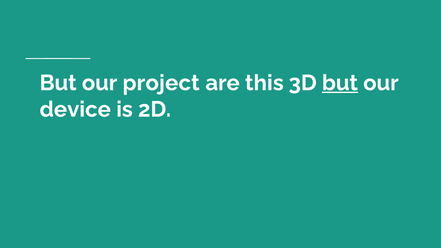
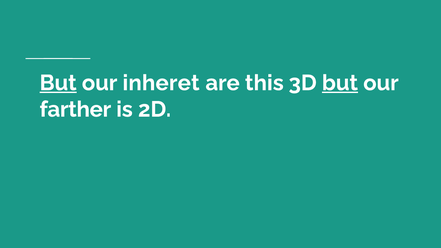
But underline: none -> present (58, 83)
project: project -> inheret (161, 83)
device: device -> farther (75, 109)
